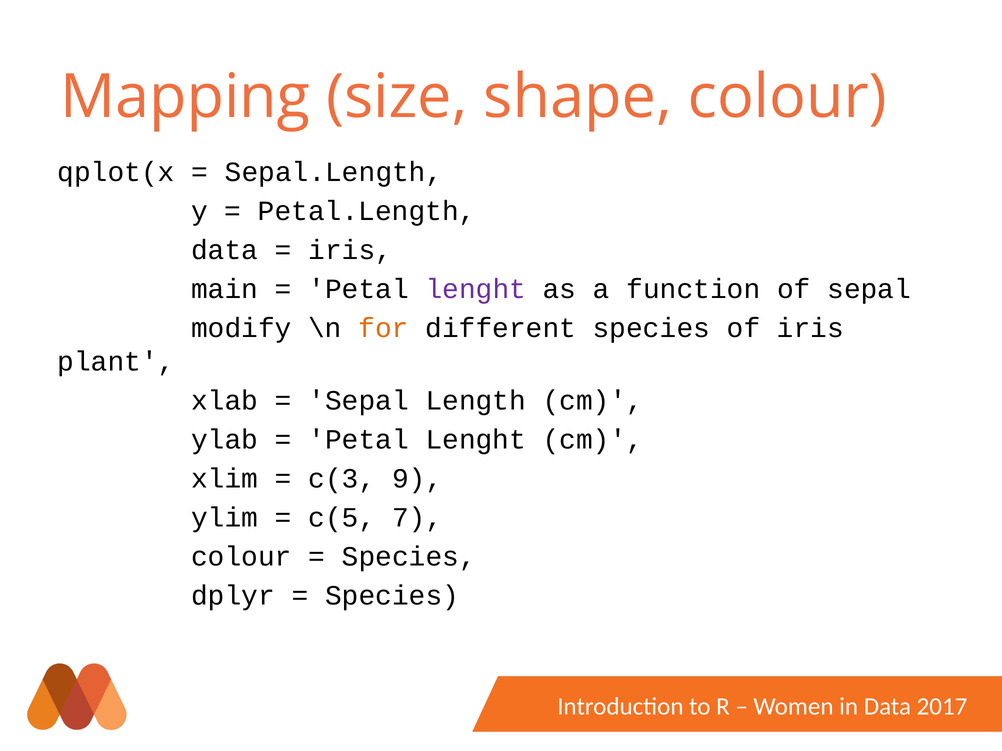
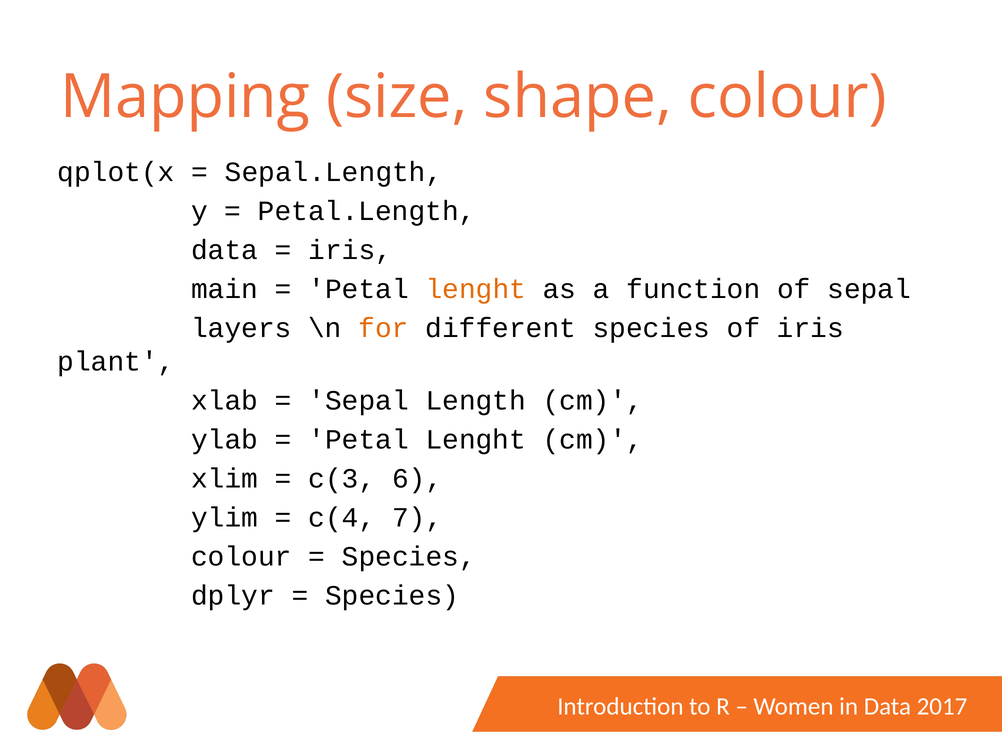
lenght colour: purple -> orange (476, 289)
modify: modify -> layers (241, 328)
9: 9 -> 6 (417, 479)
c(5: c(5 -> c(4 (342, 518)
